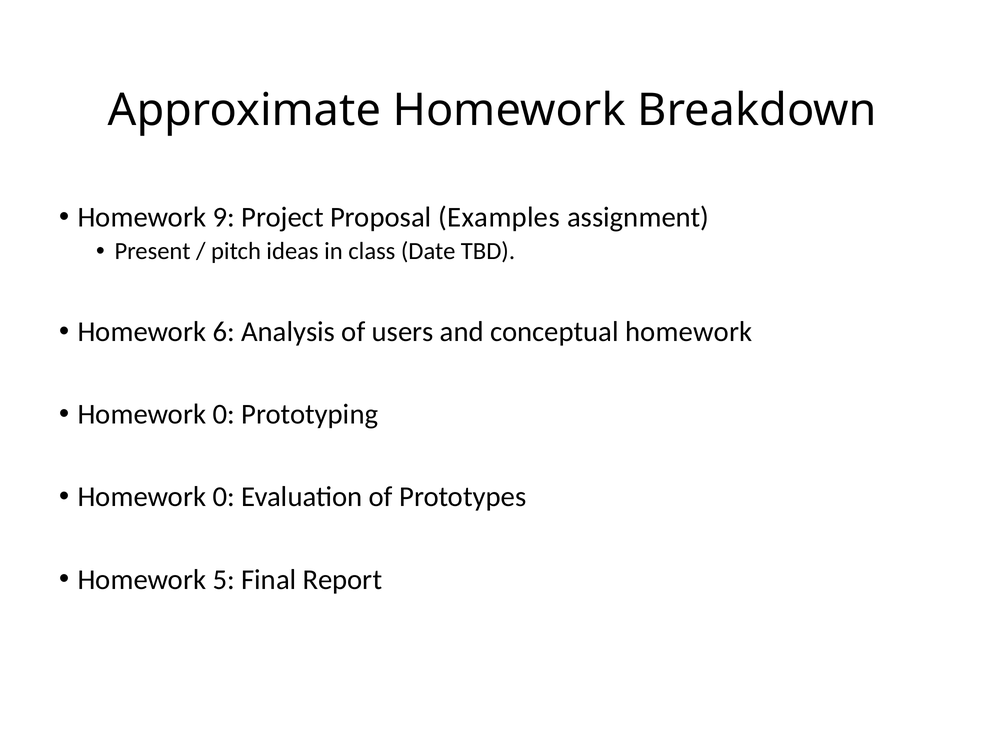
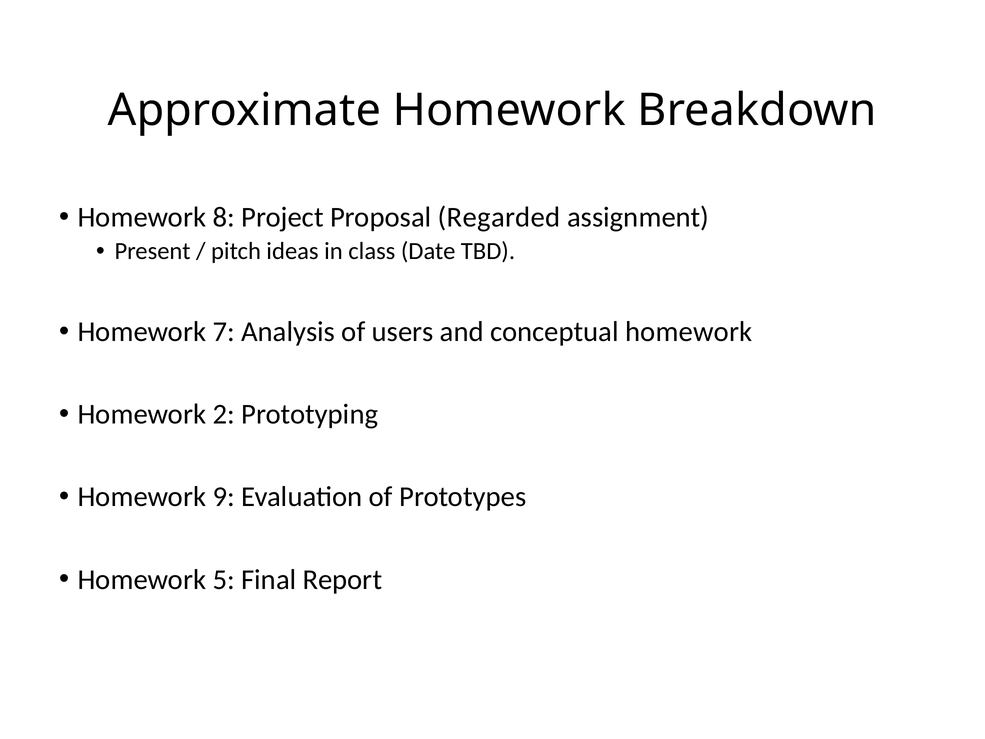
9: 9 -> 8 (224, 217)
Examples: Examples -> Regarded (499, 217)
6: 6 -> 7 (224, 332)
0: 0 -> 2 (224, 414)
0: 0 -> 9 (224, 497)
